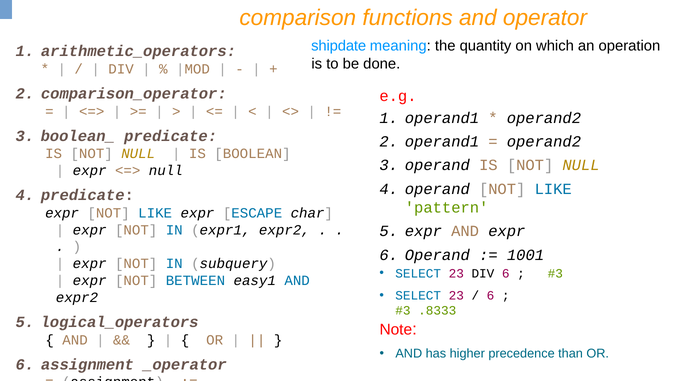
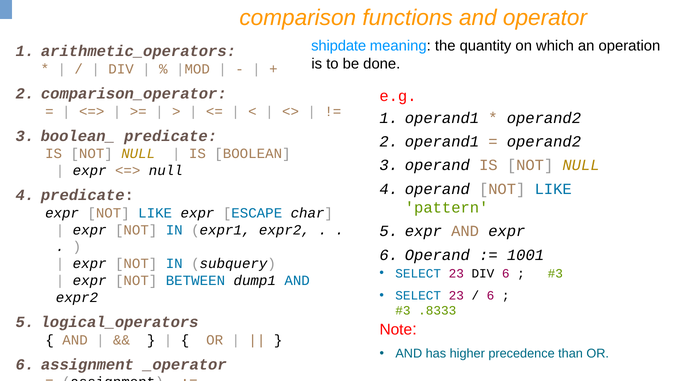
easy1: easy1 -> dump1 (255, 281)
